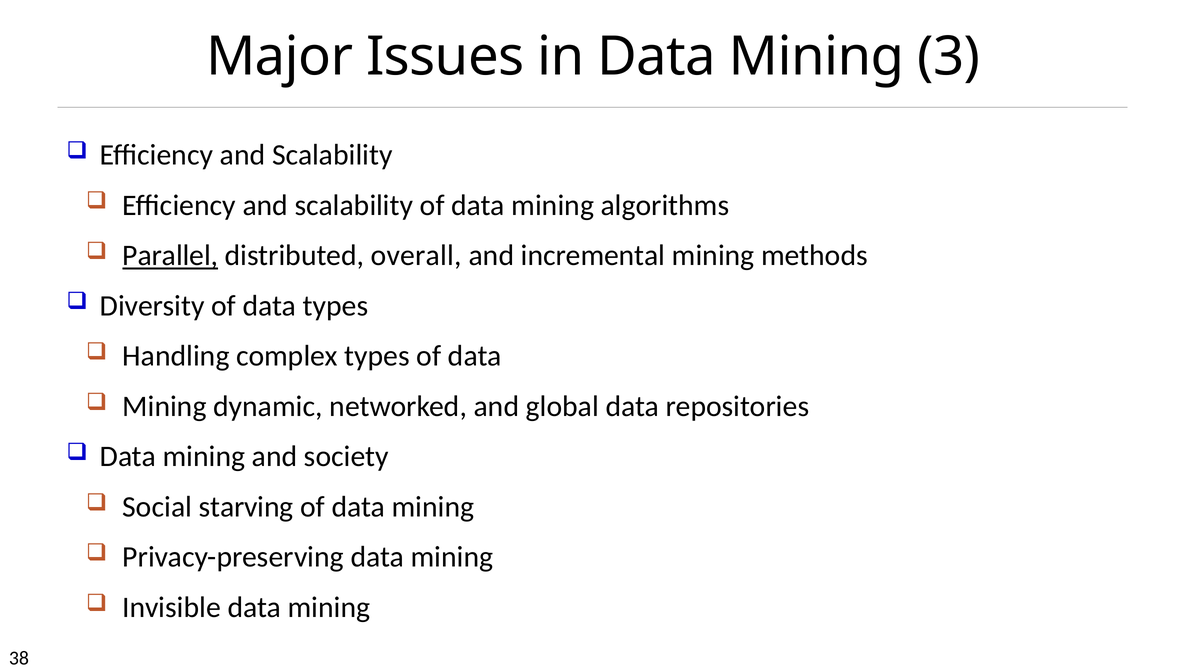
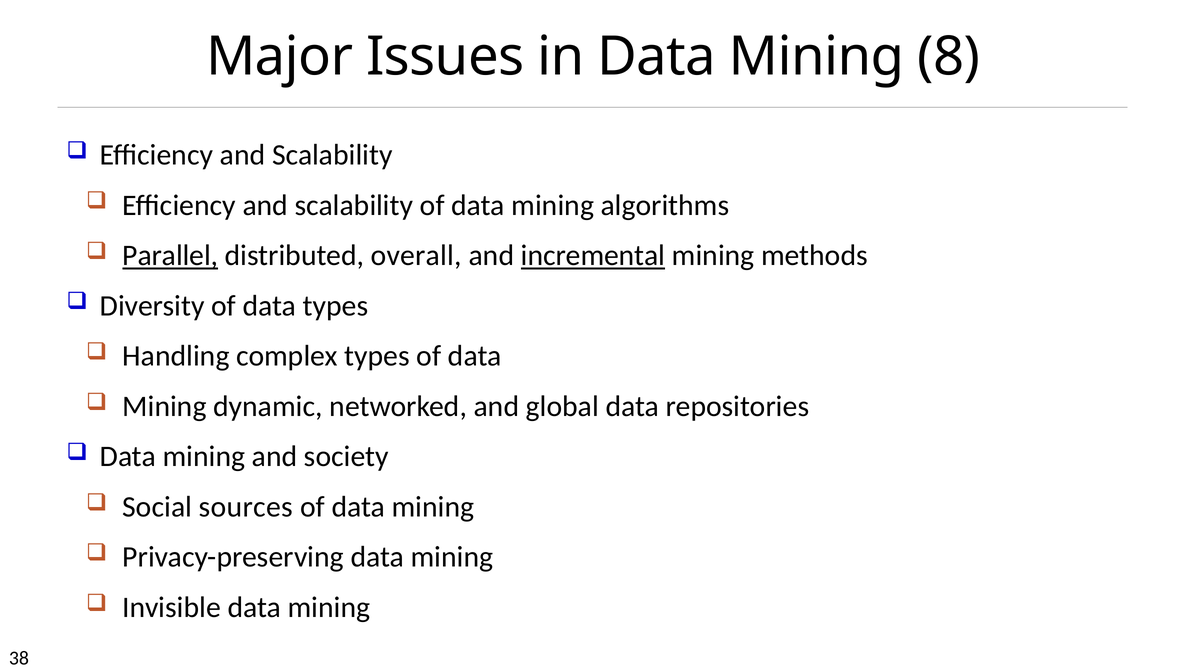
3: 3 -> 8 (949, 57)
incremental underline: none -> present (593, 256)
starving: starving -> sources (246, 507)
